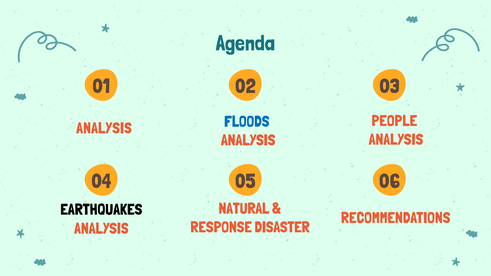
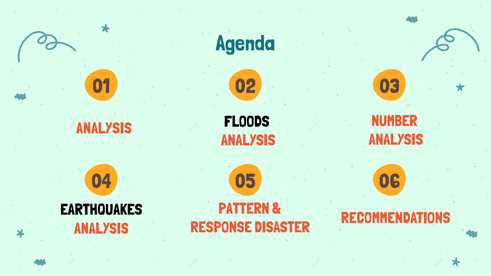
PEOPLE: PEOPLE -> NUMBER (394, 121)
FLOODS colour: blue -> black (247, 122)
NATURAL: NATURAL -> PATTERN (244, 209)
